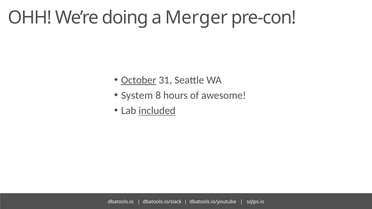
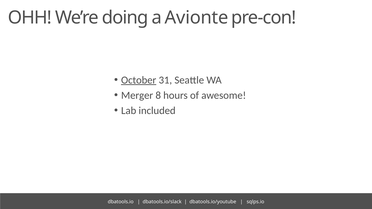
Merger: Merger -> Avionte (197, 18)
System: System -> Merger (137, 95)
included underline: present -> none (157, 111)
